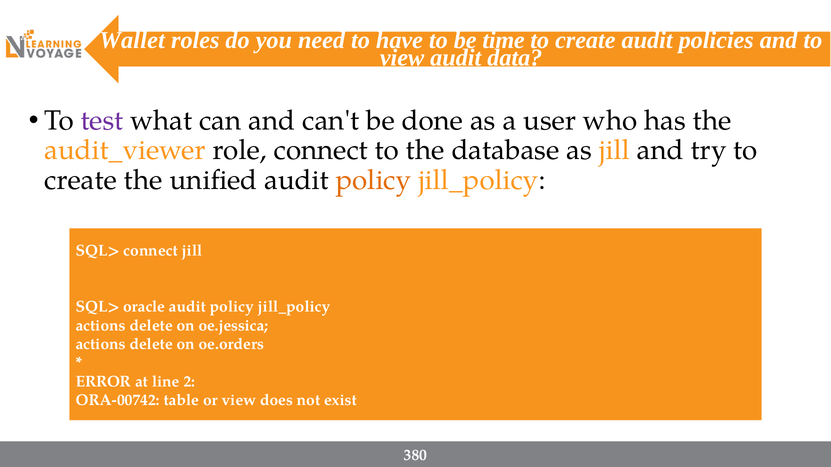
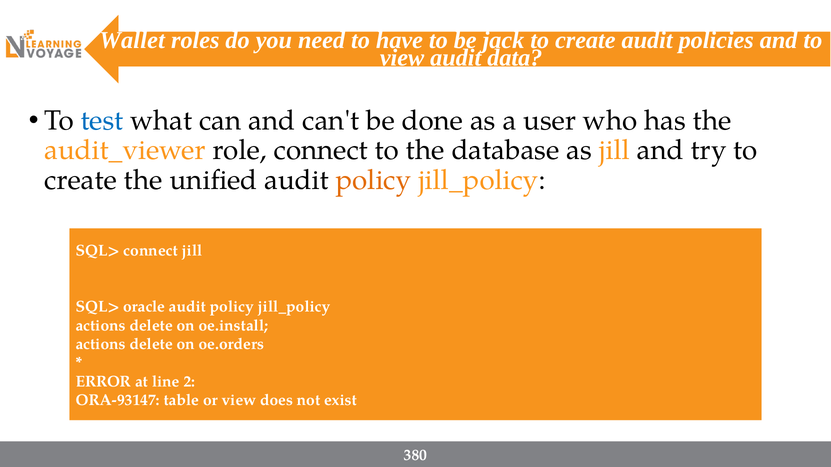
time: time -> jack (503, 40)
test colour: purple -> blue (102, 120)
oe.jessica: oe.jessica -> oe.install (233, 326)
ORA-00742: ORA-00742 -> ORA-93147 (118, 400)
